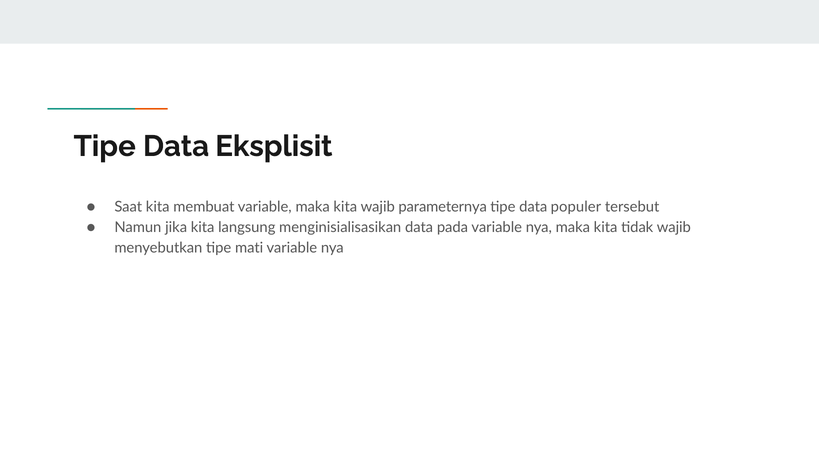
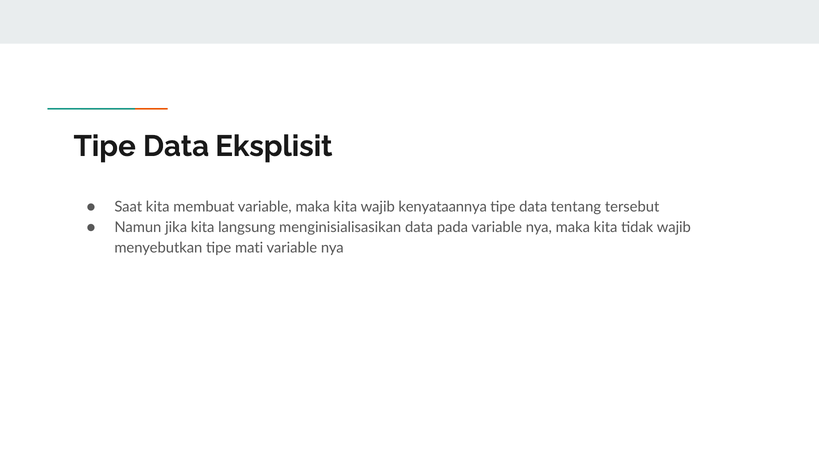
parameternya: parameternya -> kenyataannya (443, 207)
populer: populer -> tentang (576, 207)
